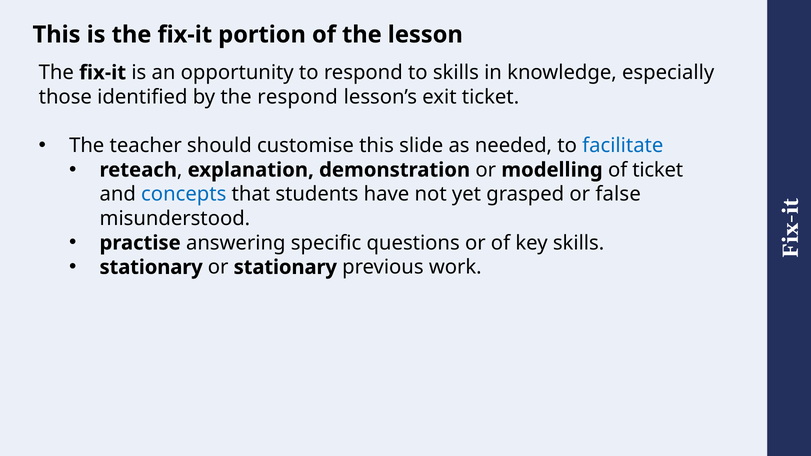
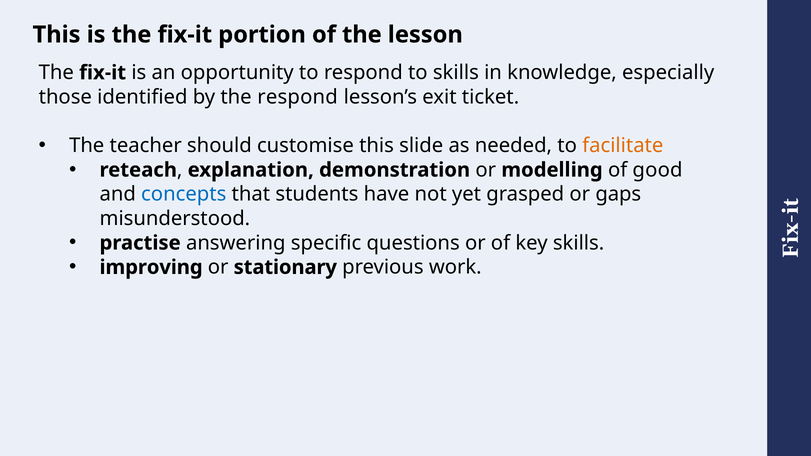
facilitate colour: blue -> orange (623, 146)
of ticket: ticket -> good (658, 170)
false: false -> gaps (618, 194)
stationary: stationary -> improving (151, 267)
